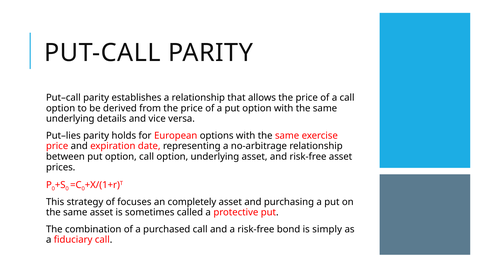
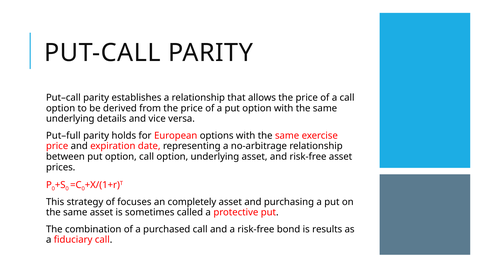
Put–lies: Put–lies -> Put–full (63, 135)
simply: simply -> results (327, 229)
